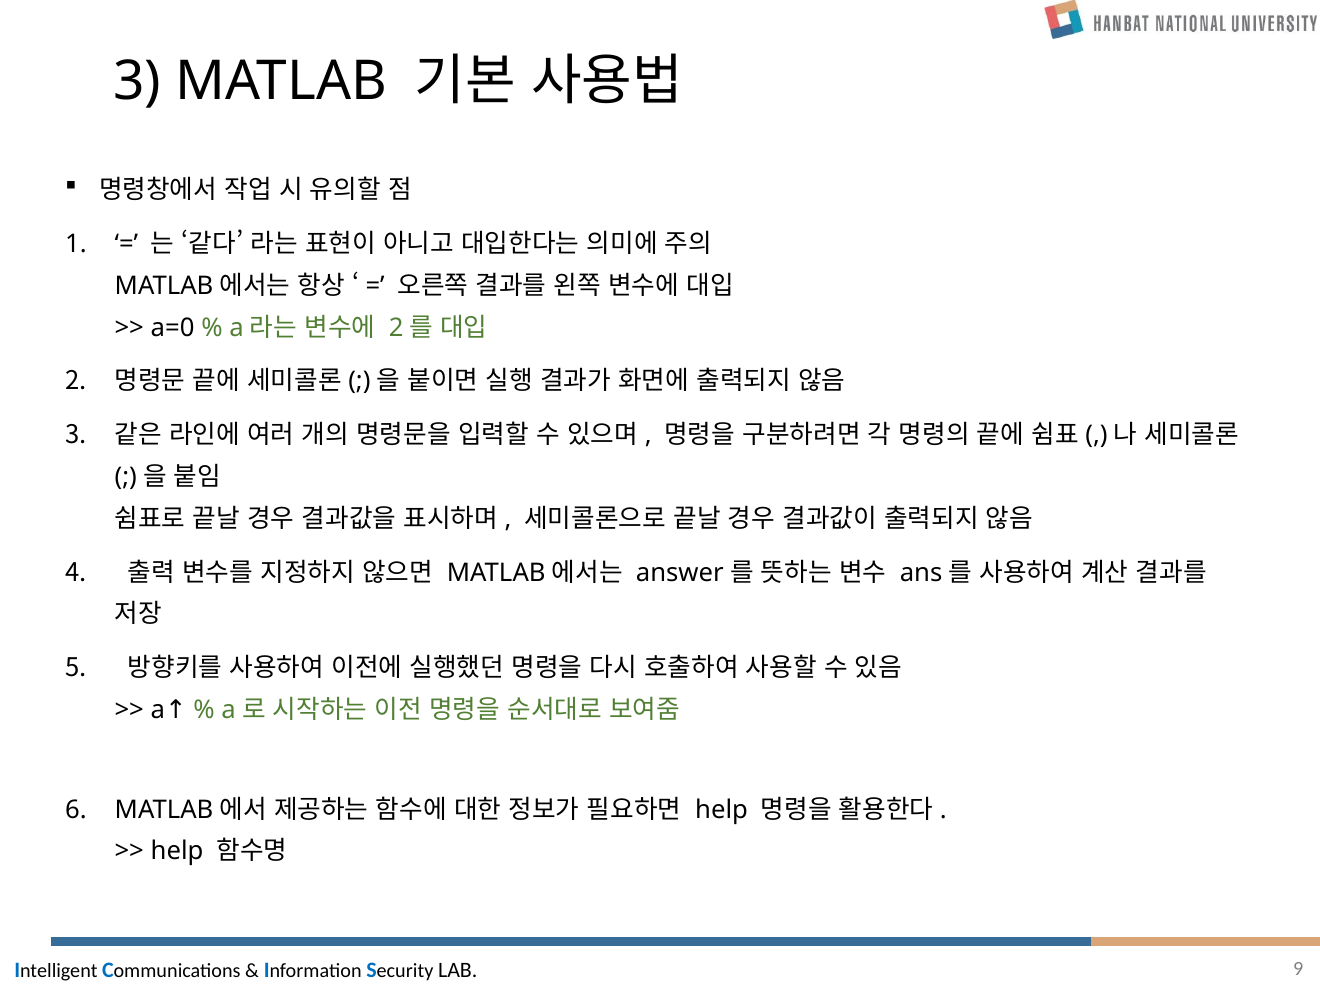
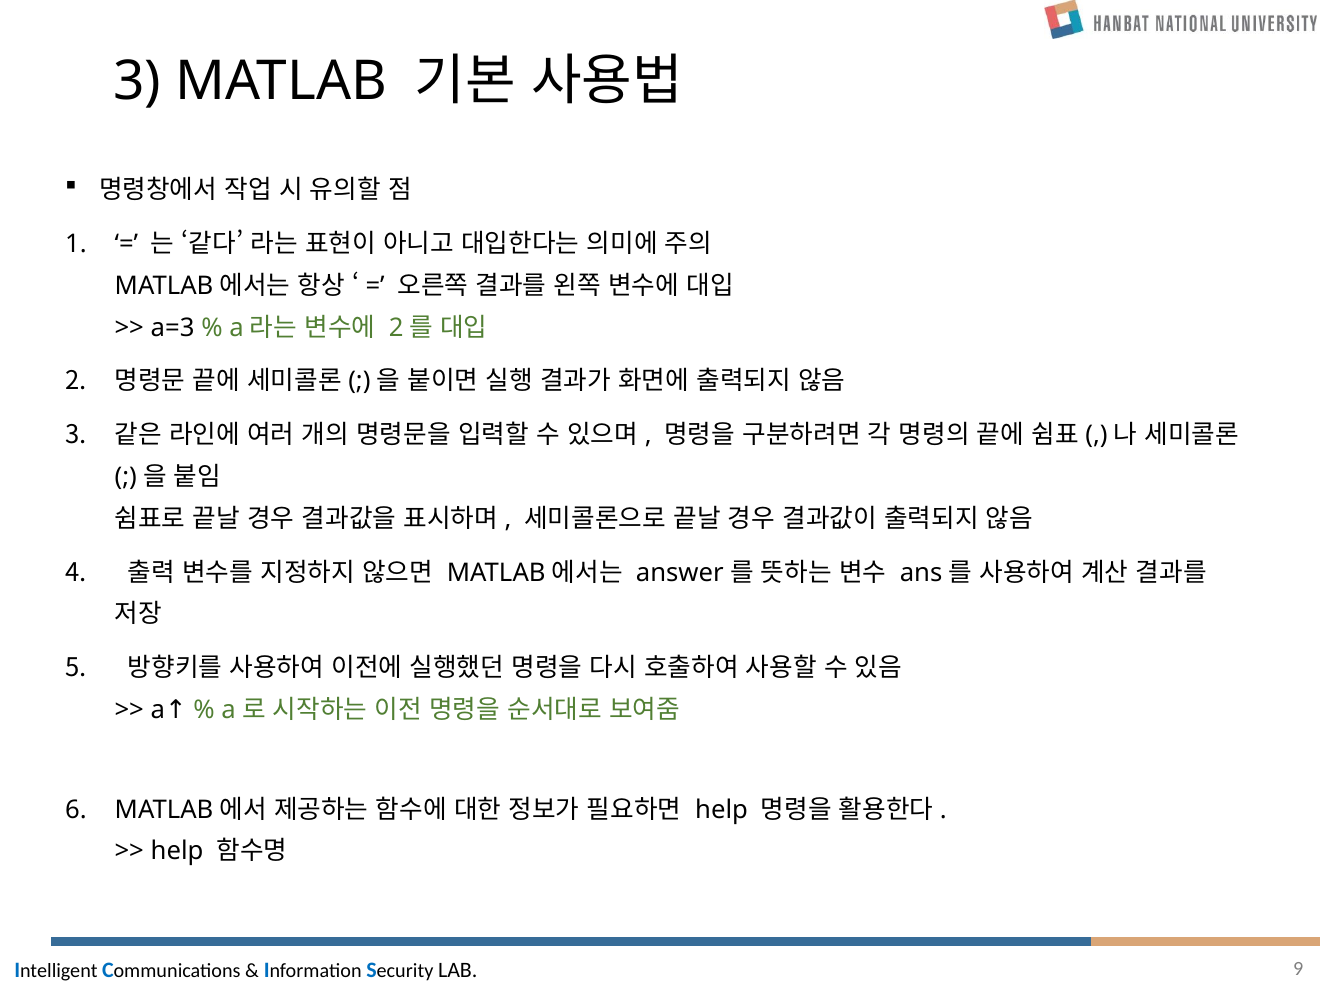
a=0: a=0 -> a=3 (173, 328)
